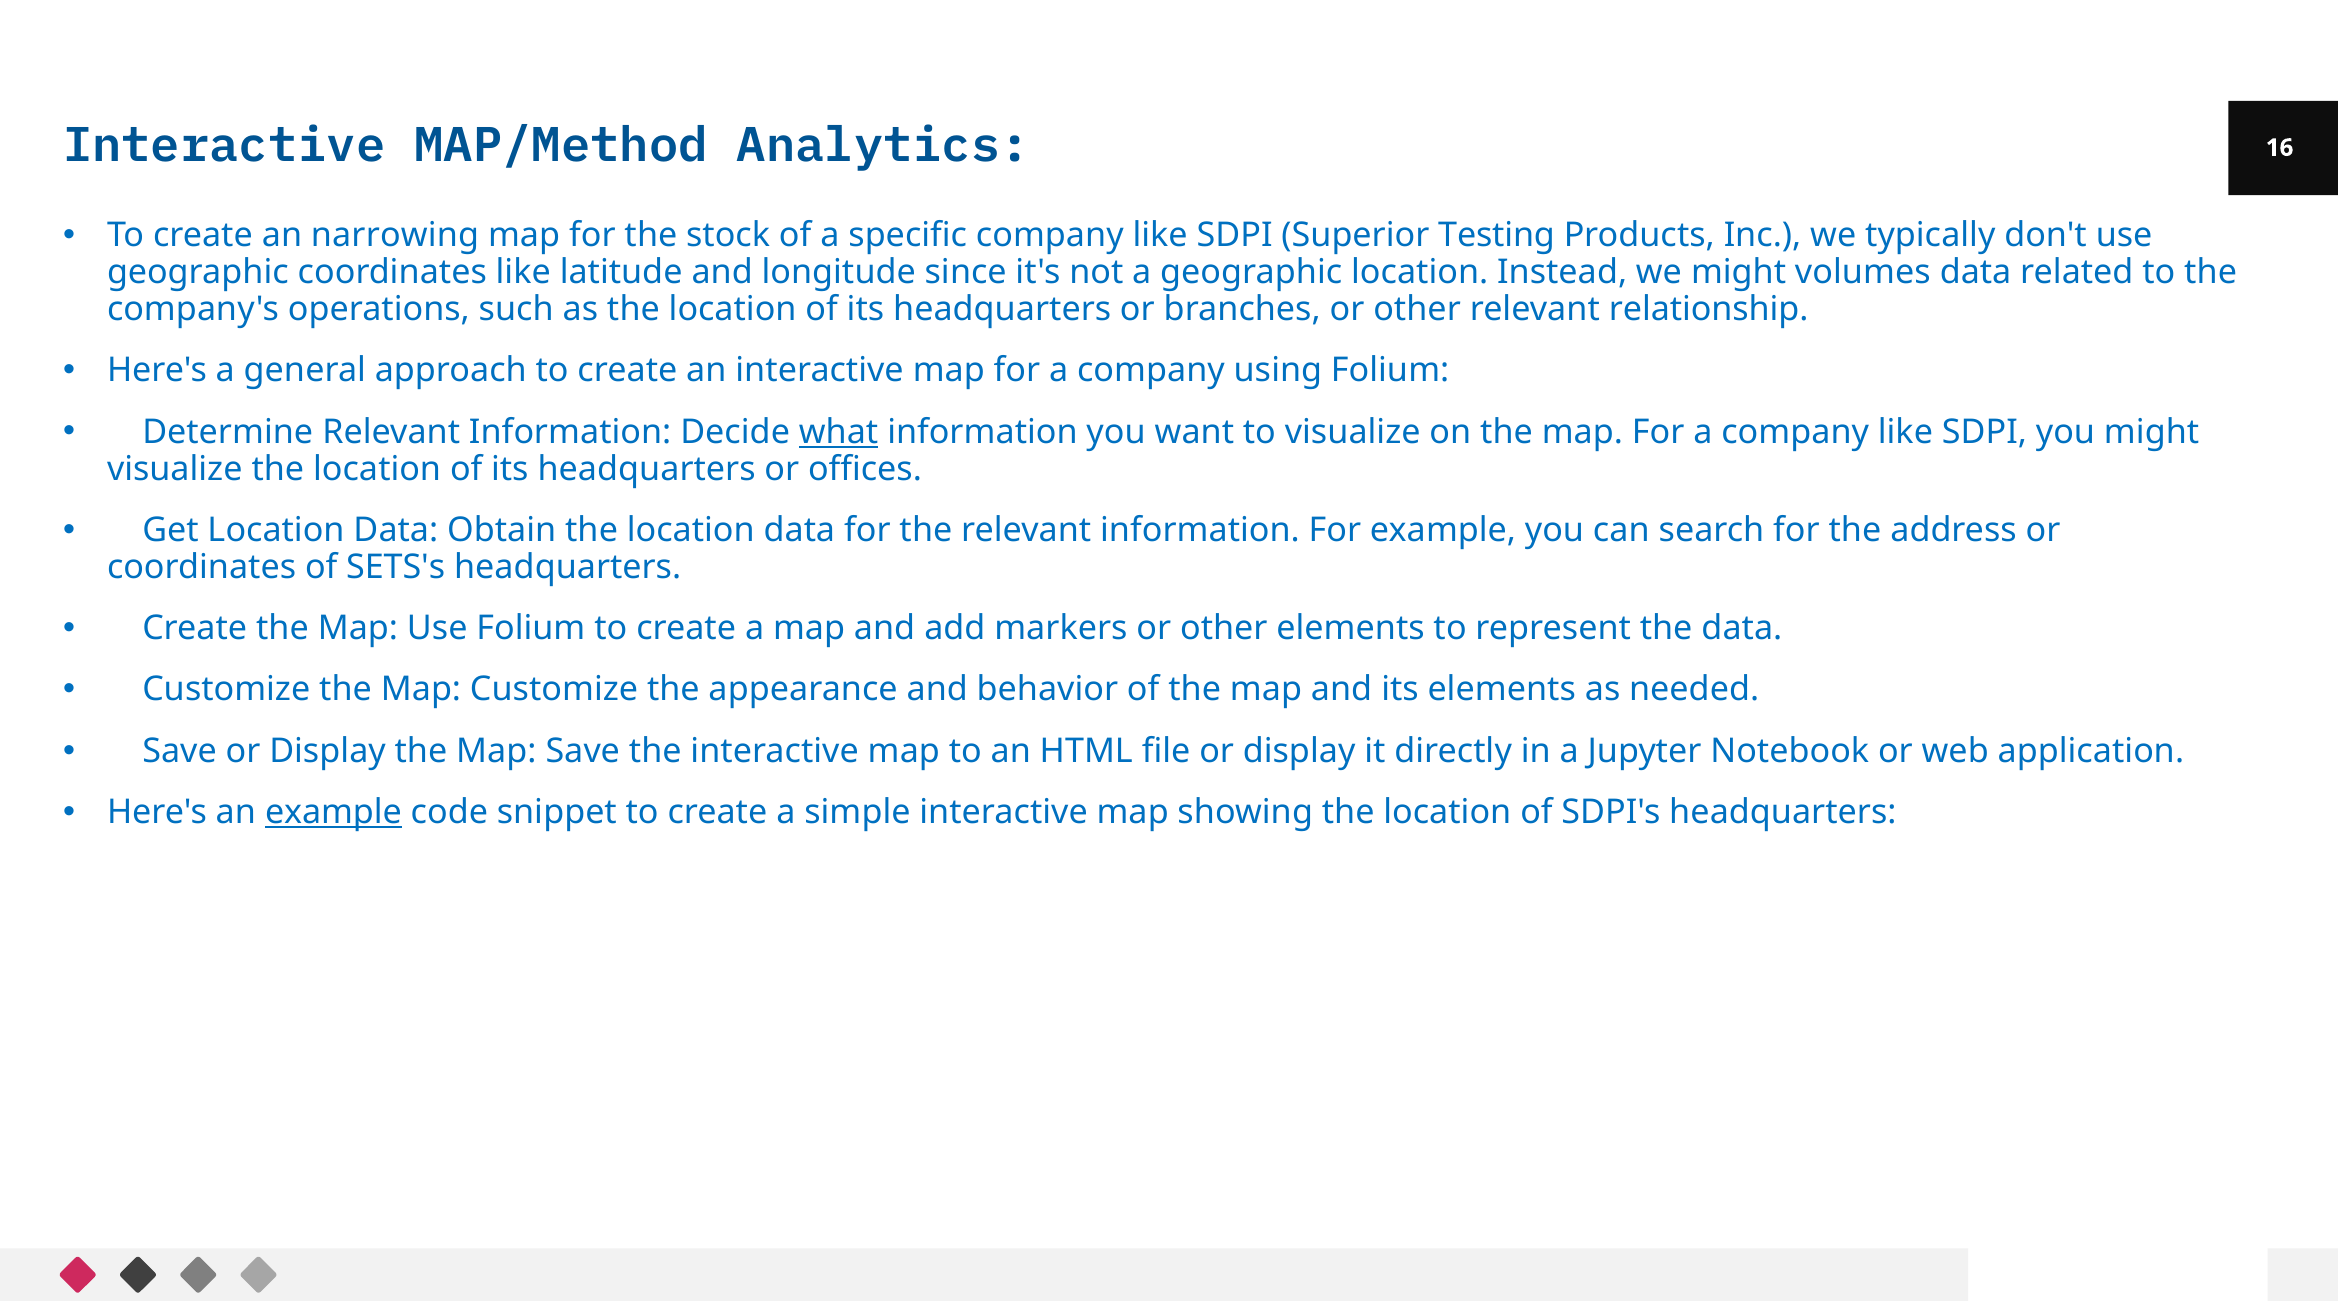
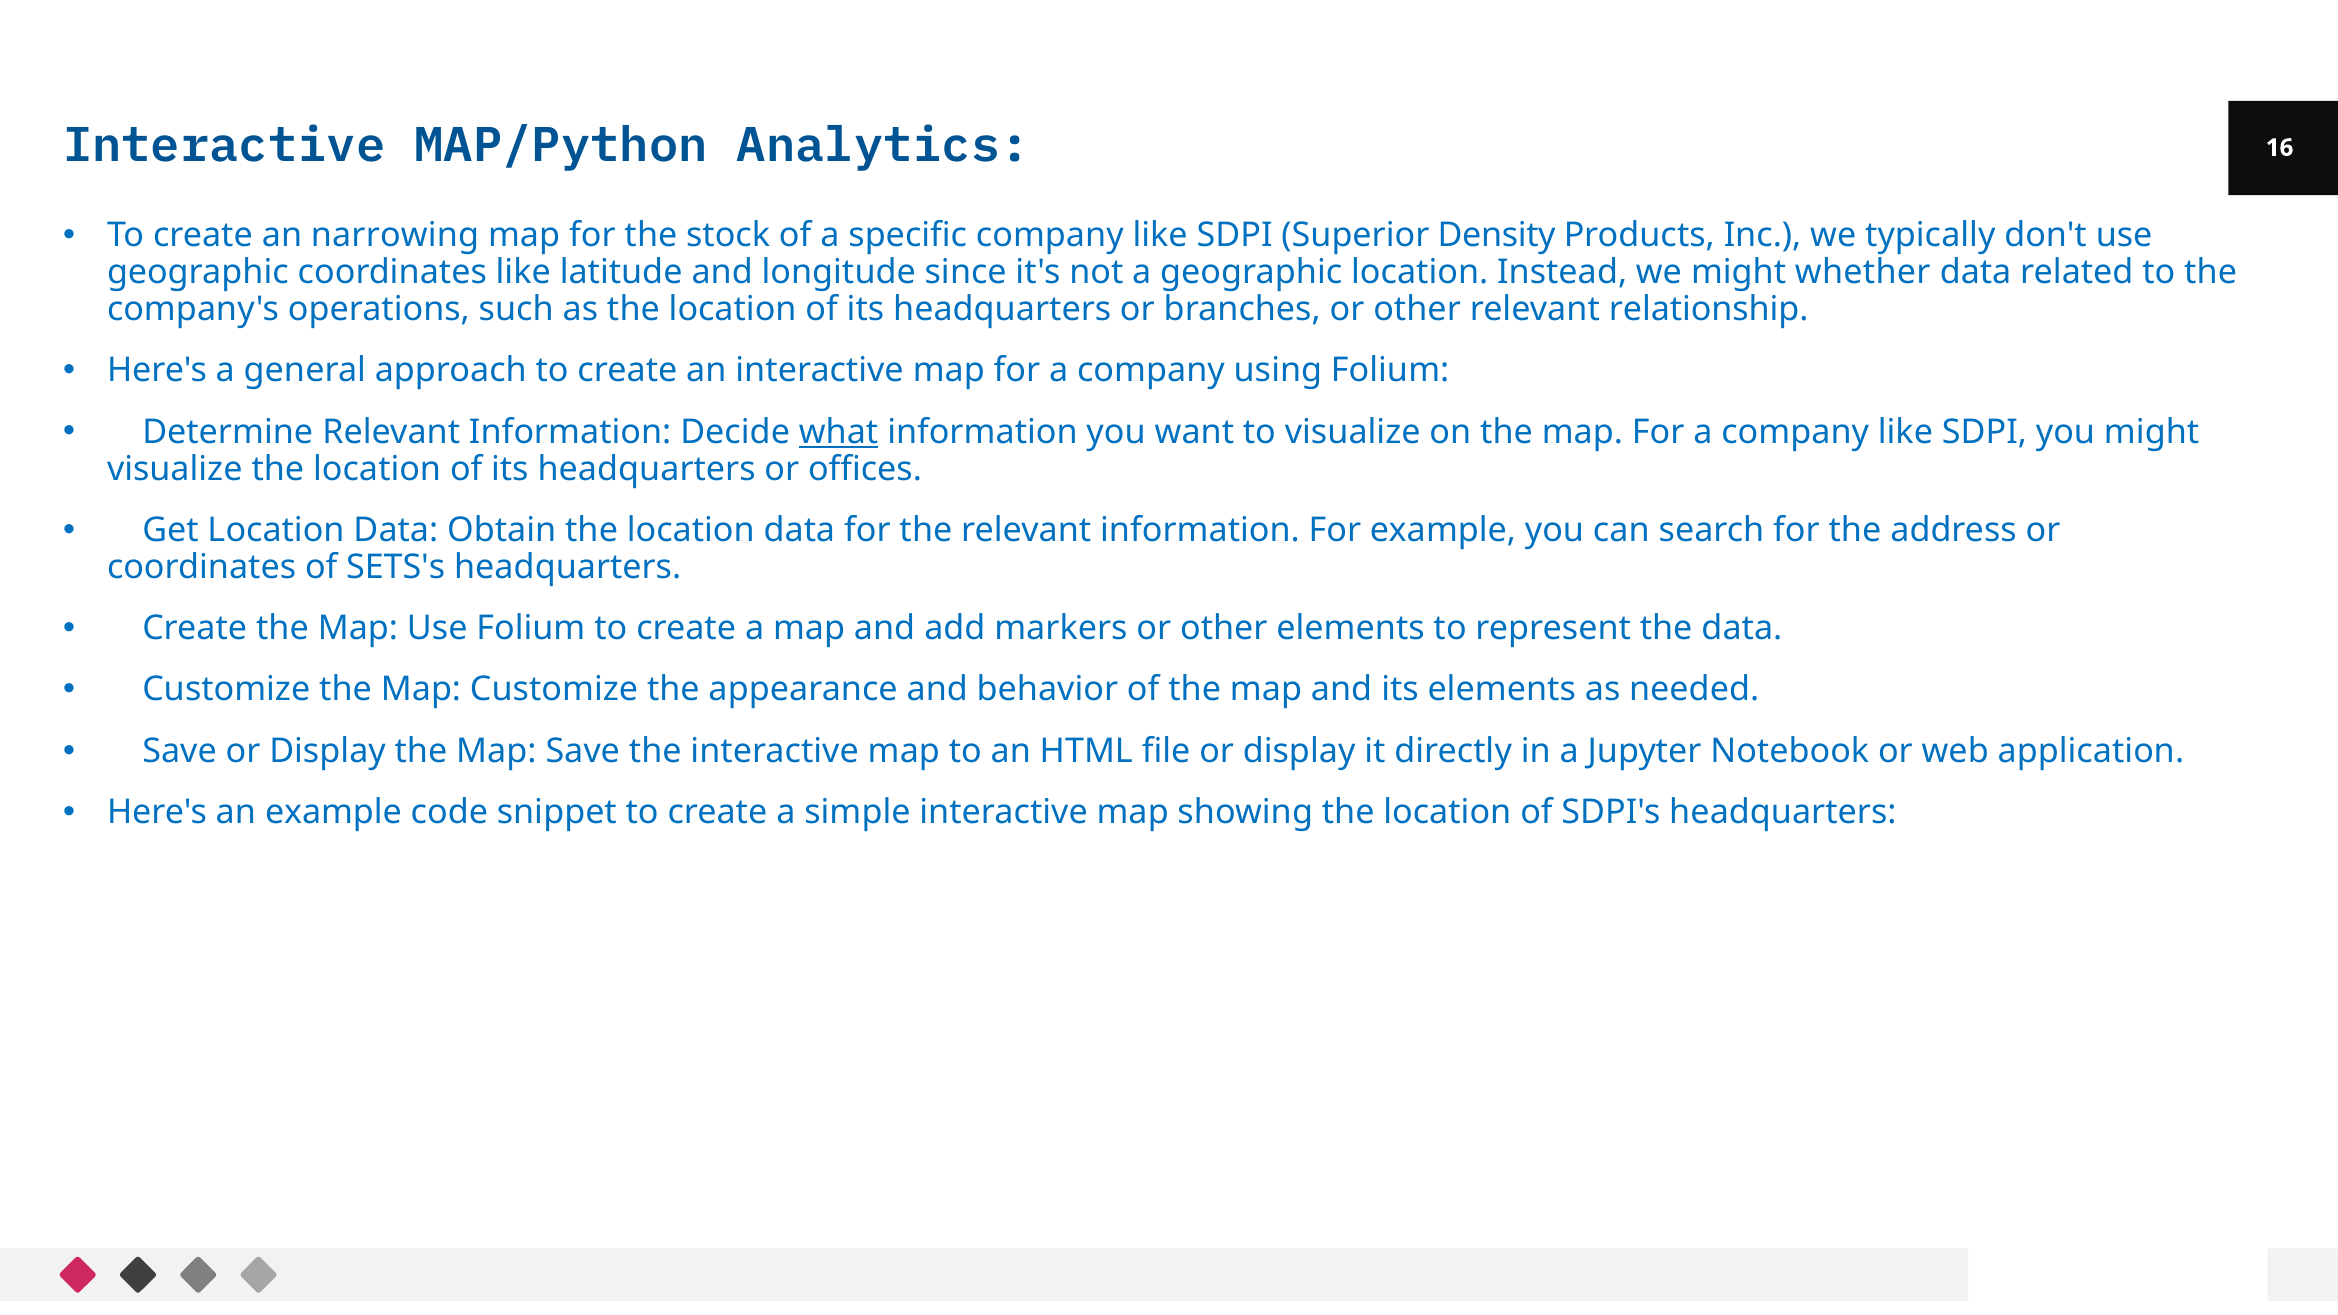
MAP/Method: MAP/Method -> MAP/Python (561, 145)
Testing: Testing -> Density (1497, 236)
volumes: volumes -> whether (1863, 272)
example underline: present -> none (333, 812)
